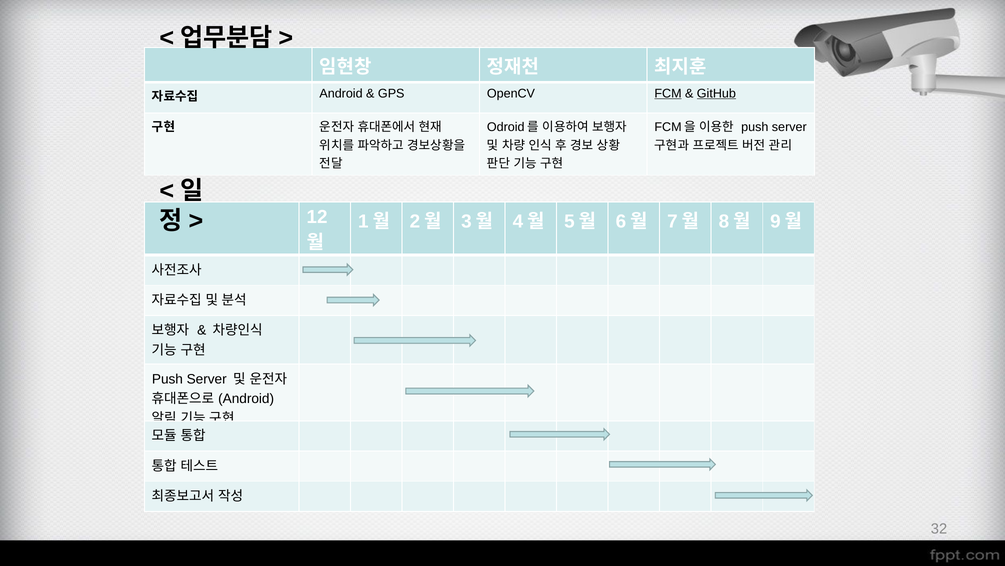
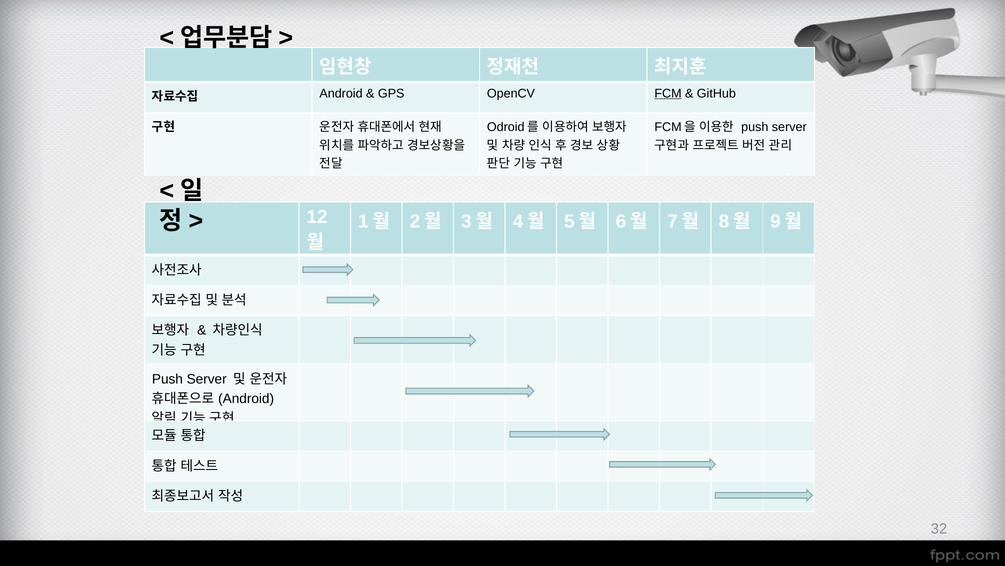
GitHub underline: present -> none (716, 93)
